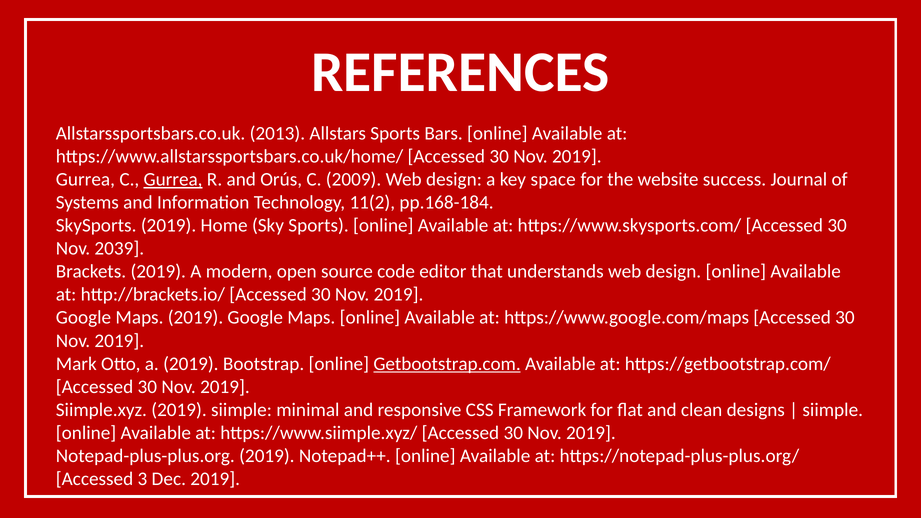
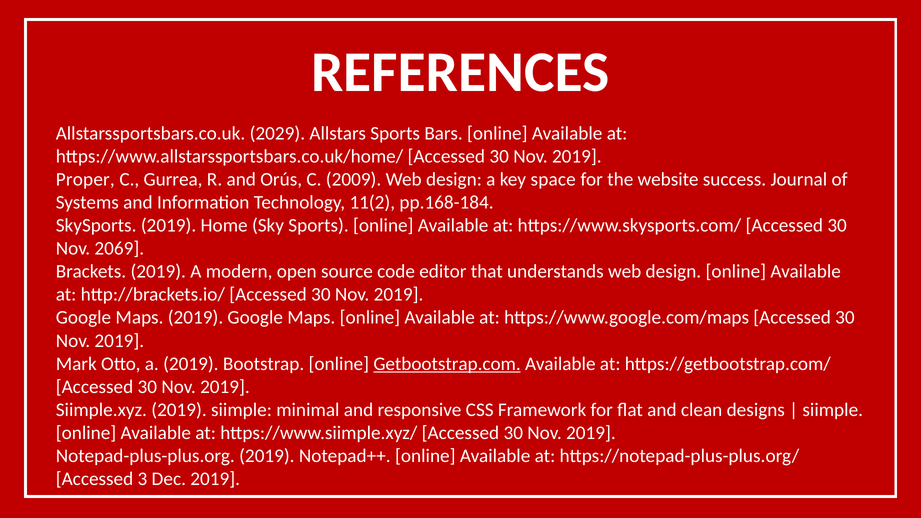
2013: 2013 -> 2029 (277, 133)
Gurrea: Gurrea -> Proper (85, 179)
Gurrea underline: present -> none (173, 179)
2039: 2039 -> 2069 (119, 249)
